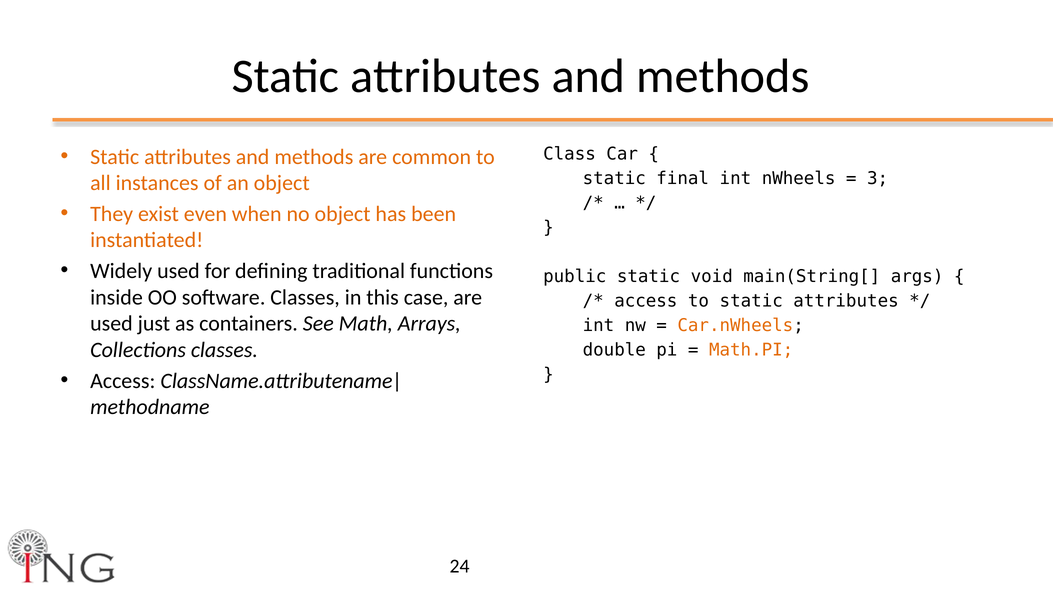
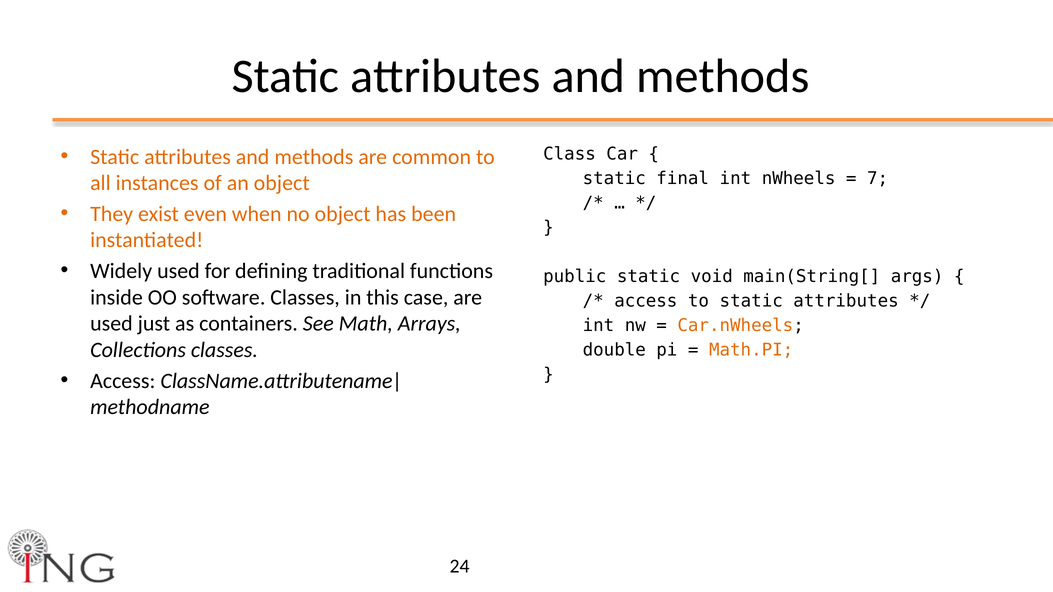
3: 3 -> 7 (878, 178)
